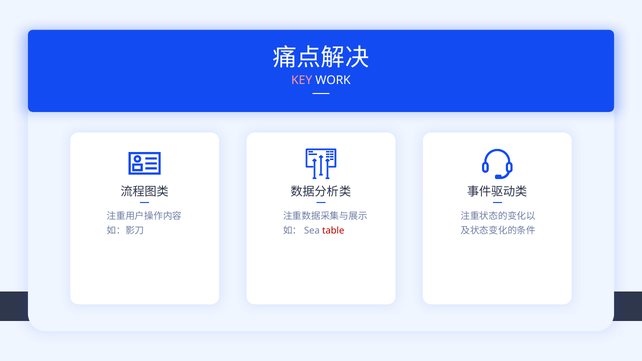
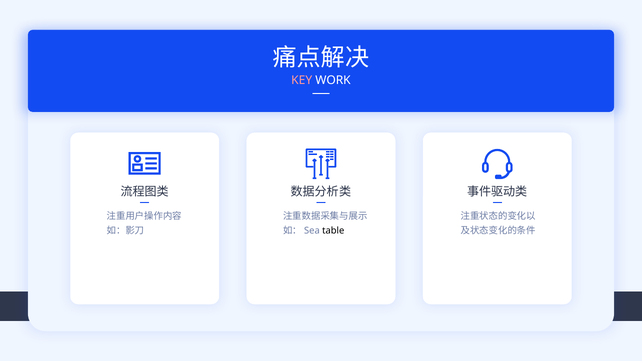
table colour: red -> black (333, 231)
